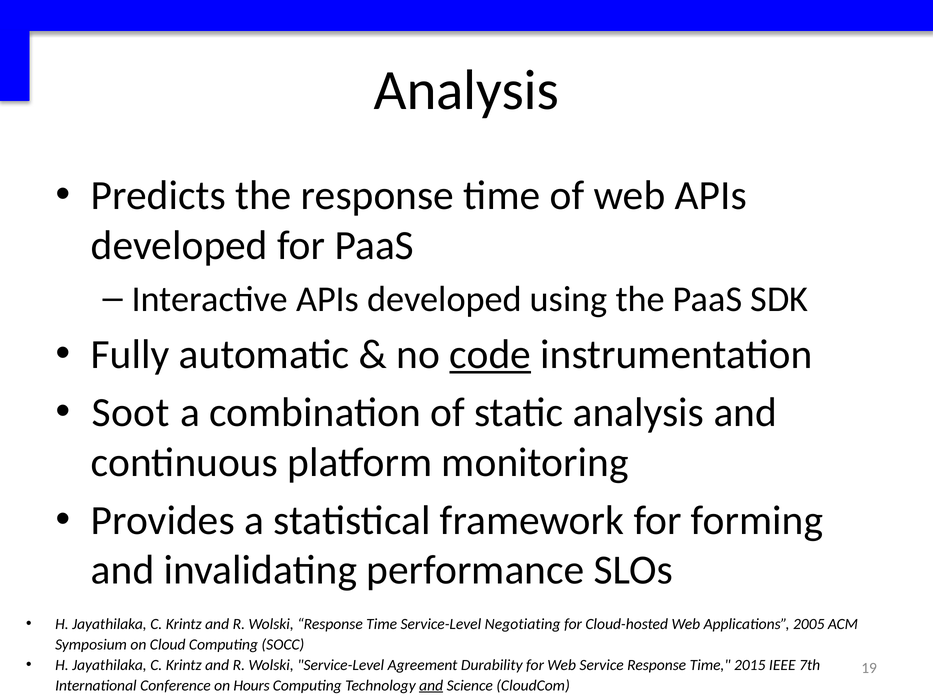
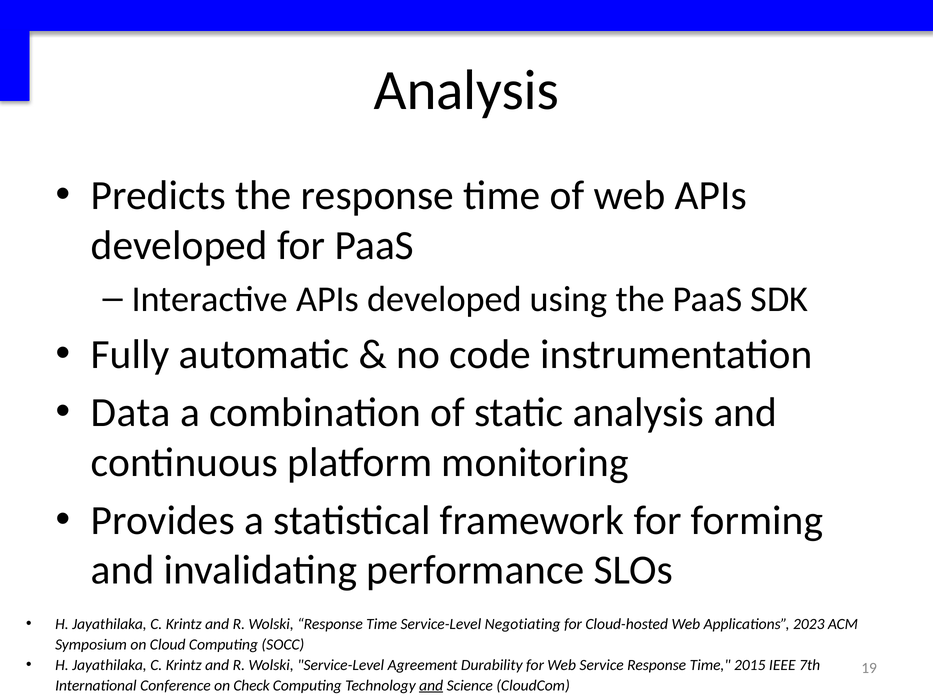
code underline: present -> none (490, 354)
Soot: Soot -> Data (131, 412)
2005: 2005 -> 2023 (809, 624)
Hours: Hours -> Check (252, 685)
